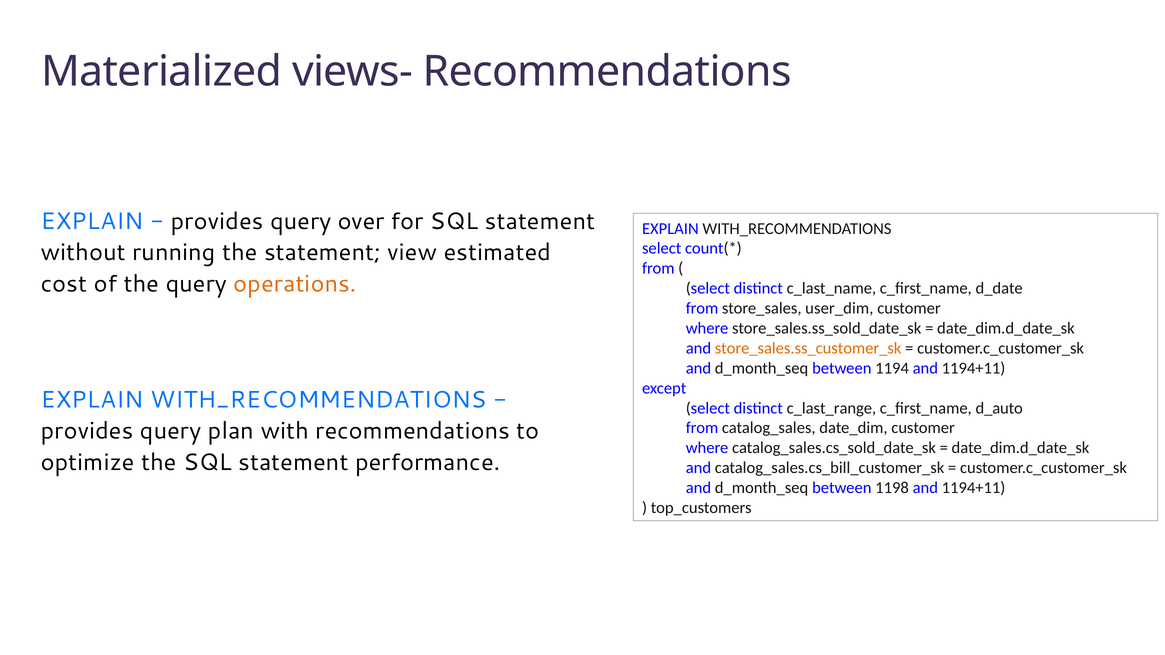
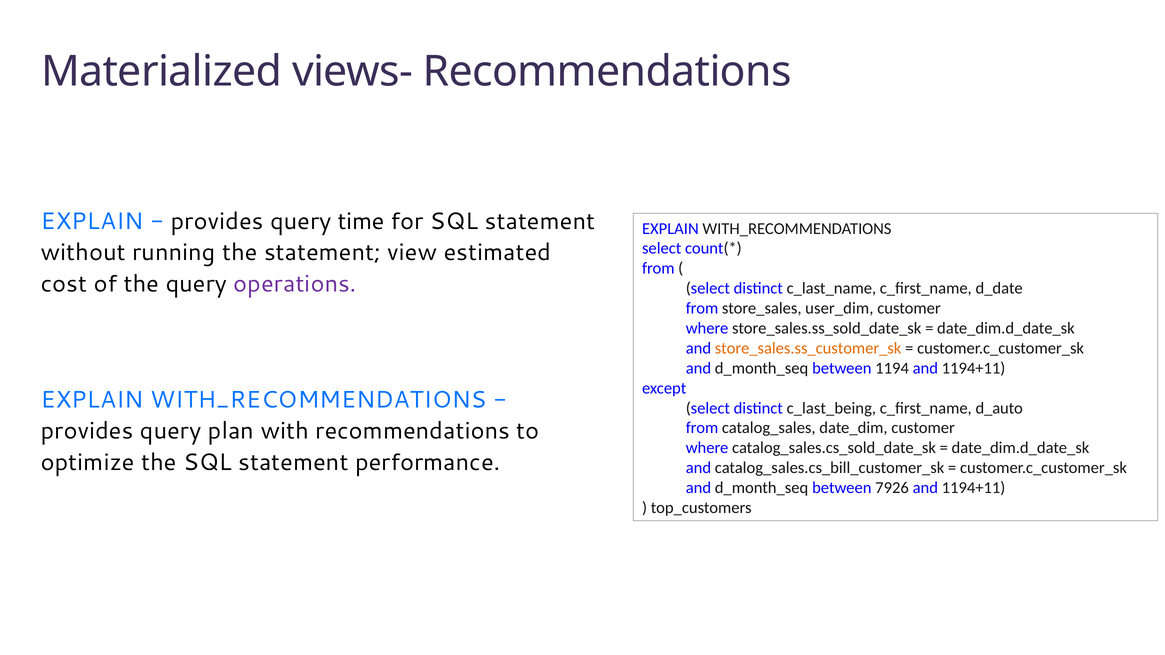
over: over -> time (361, 221)
operations colour: orange -> purple (295, 284)
c_last_range: c_last_range -> c_last_being (831, 408)
1198: 1198 -> 7926 (892, 488)
